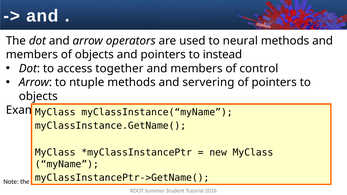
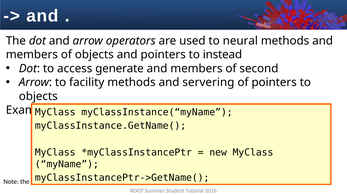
together: together -> generate (120, 69)
control: control -> second (259, 69)
ntuple: ntuple -> facility (87, 82)
